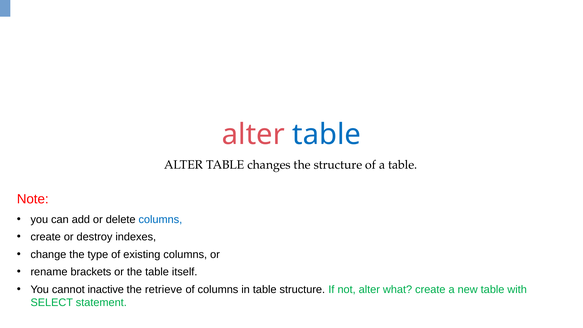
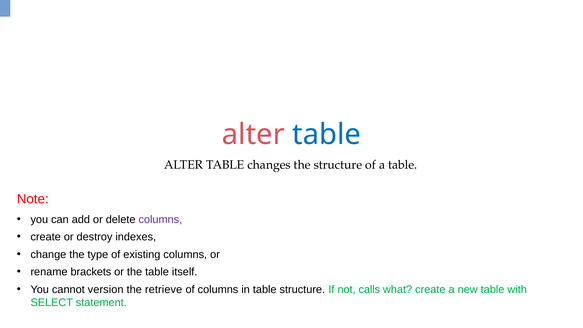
columns colour: blue -> purple (160, 219)
inactive: inactive -> version (106, 289)
not alter: alter -> calls (369, 289)
